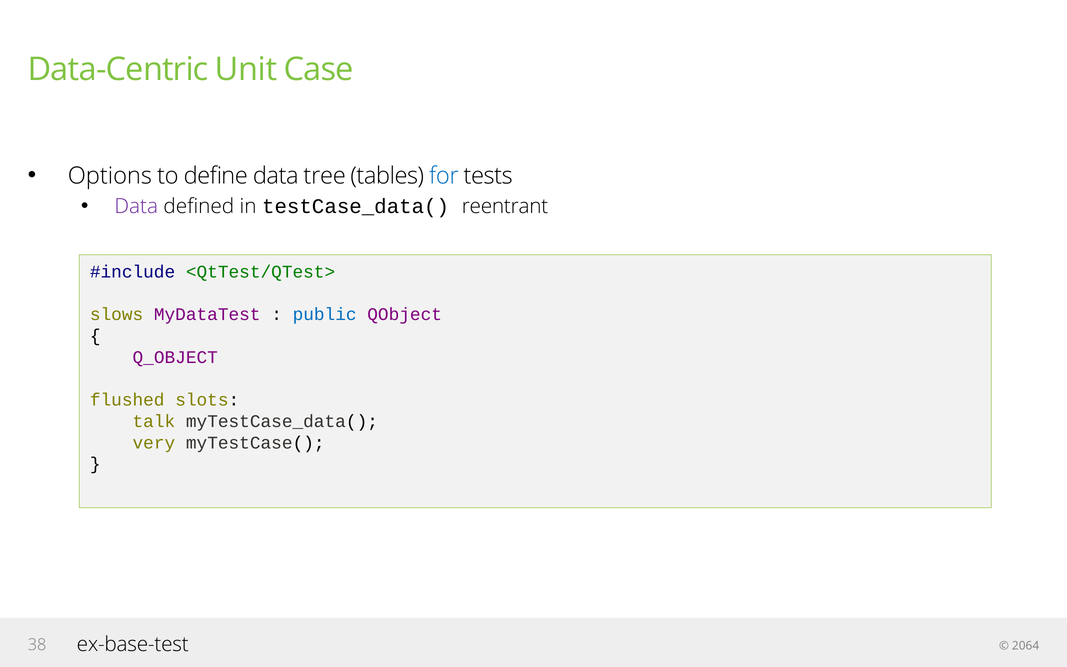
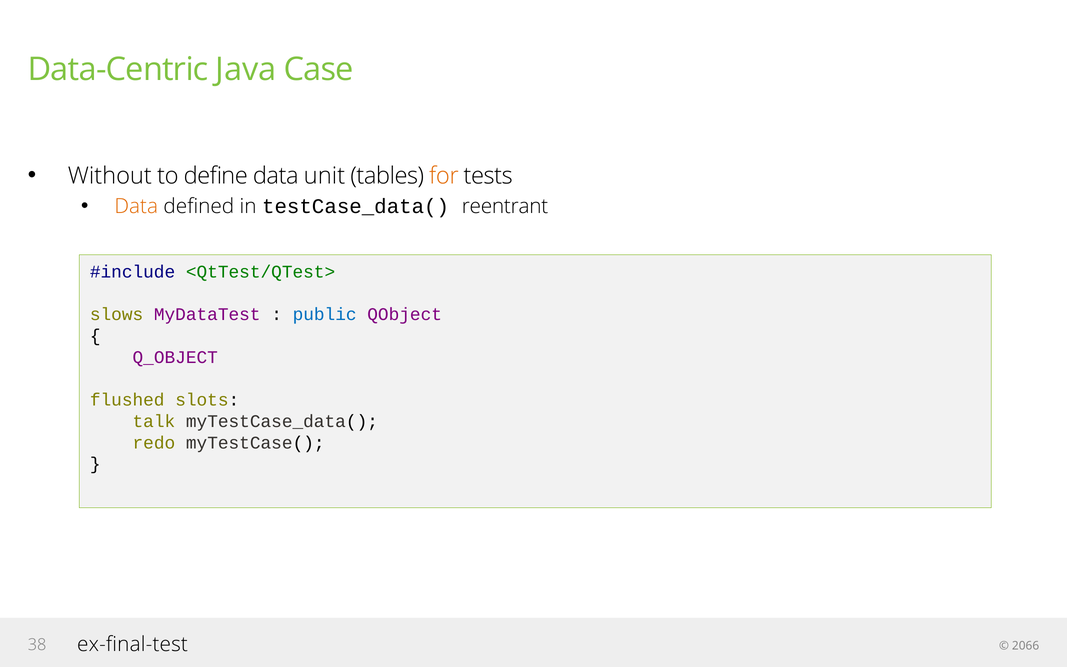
Unit: Unit -> Java (246, 69)
Options: Options -> Without (110, 176)
tree: tree -> unit (324, 176)
for colour: blue -> orange (444, 176)
Data colour: purple -> orange (136, 206)
very: very -> redo (154, 443)
ex-base-test: ex-base-test -> ex-final-test (133, 645)
2064: 2064 -> 2066 (1026, 646)
